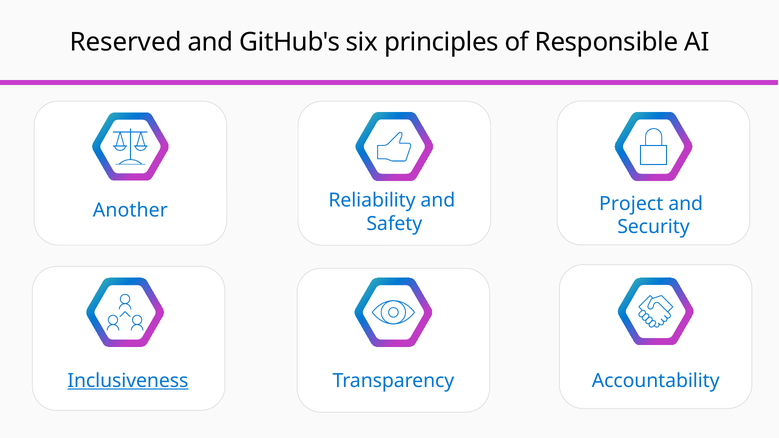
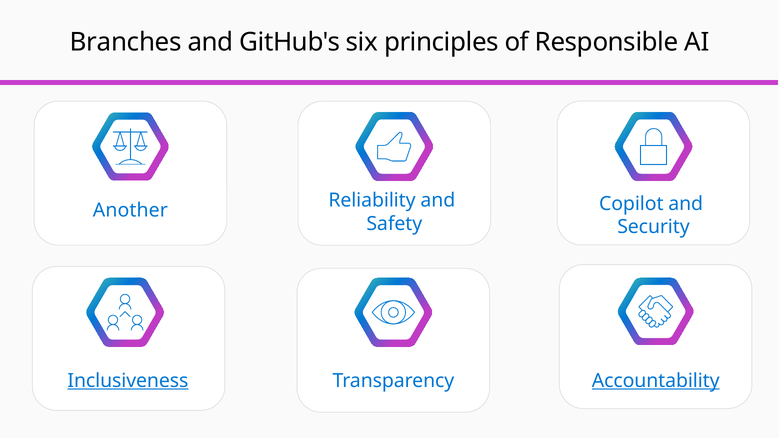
Reserved: Reserved -> Branches (126, 42)
Project: Project -> Copilot (631, 204)
Accountability underline: none -> present (656, 381)
